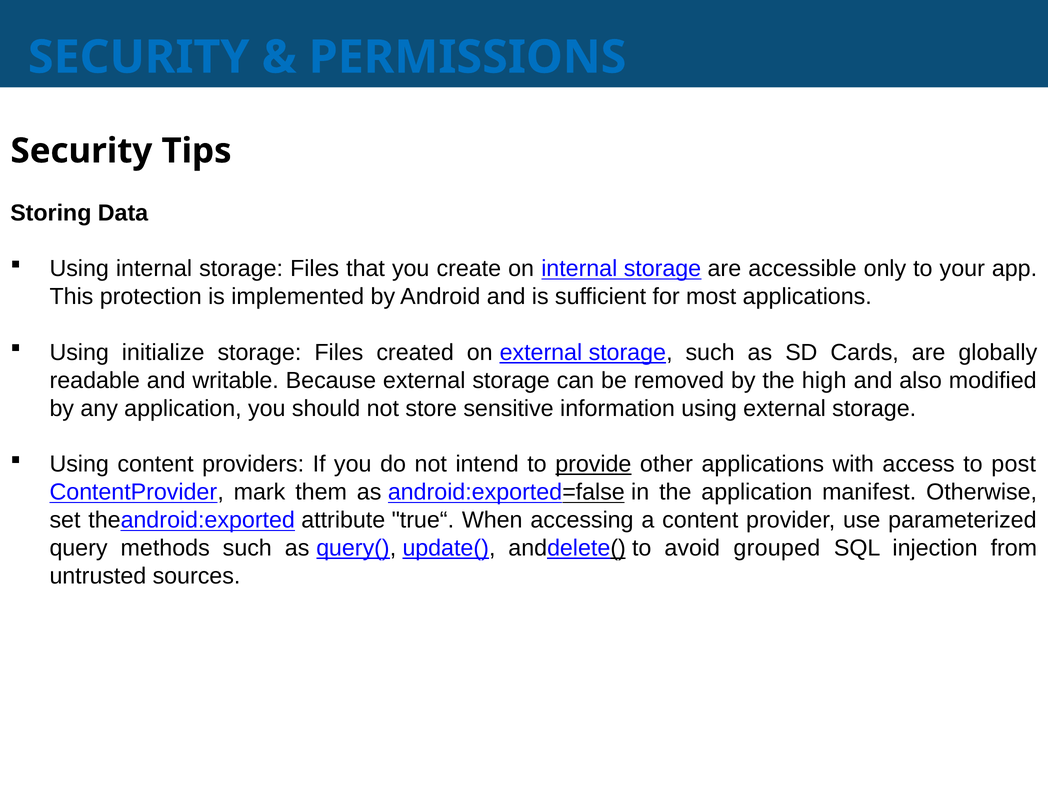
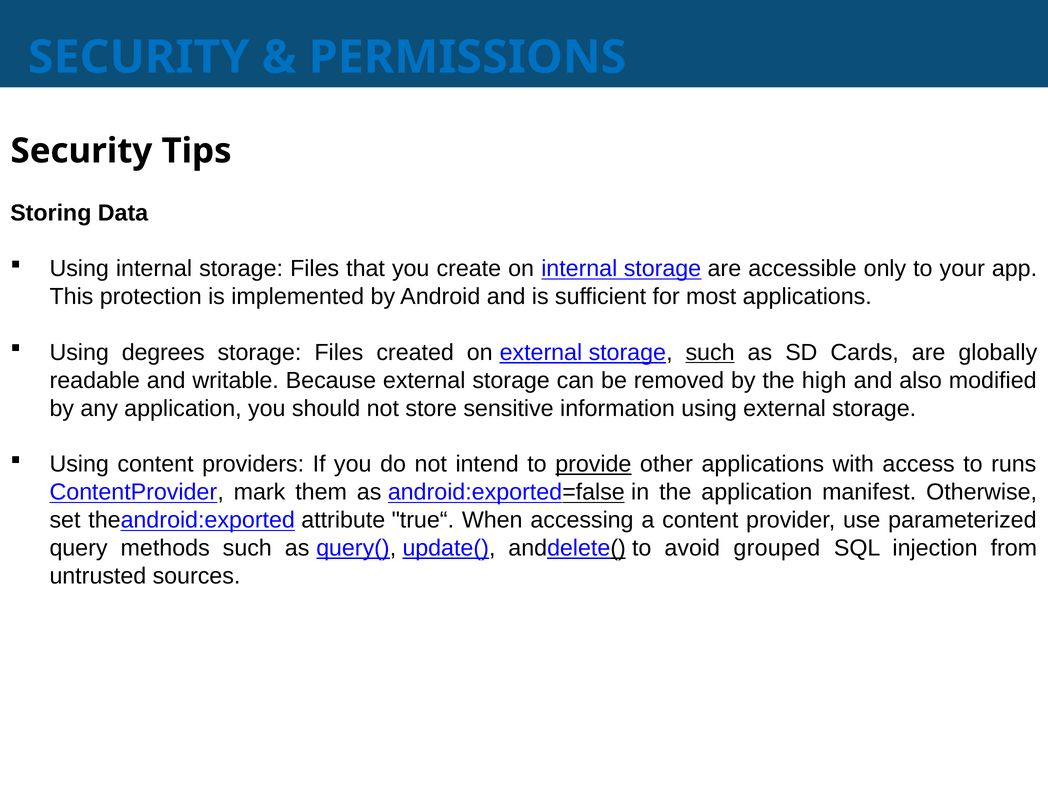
initialize: initialize -> degrees (163, 353)
such underline: none -> present (710, 353)
post: post -> runs (1014, 464)
